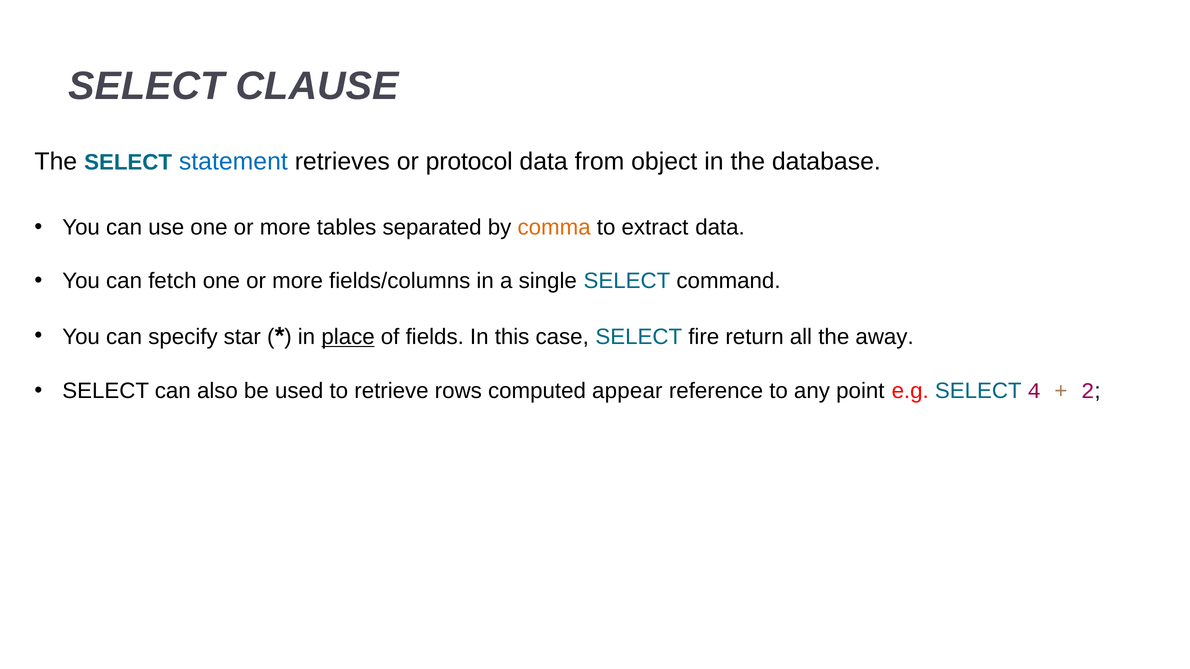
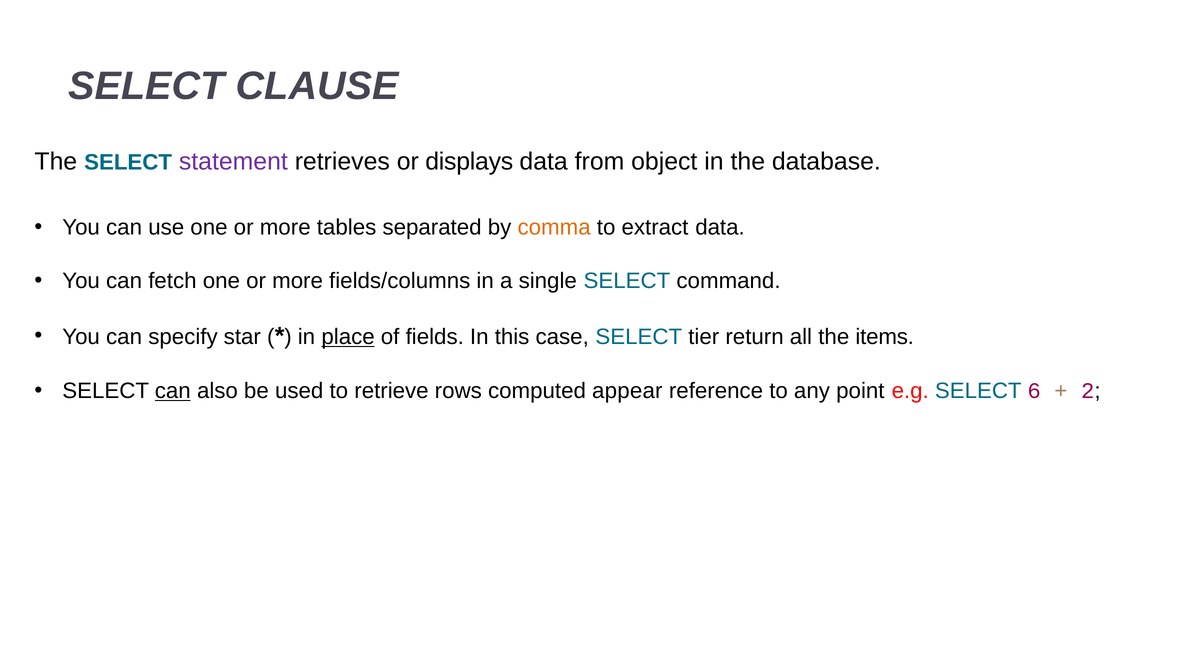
statement colour: blue -> purple (233, 162)
protocol: protocol -> displays (469, 162)
fire: fire -> tier (704, 337)
away: away -> items (885, 337)
can underline: none -> present (173, 391)
4: 4 -> 6 (1034, 391)
